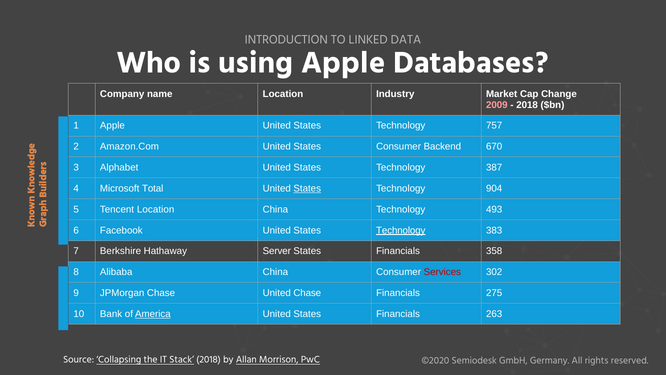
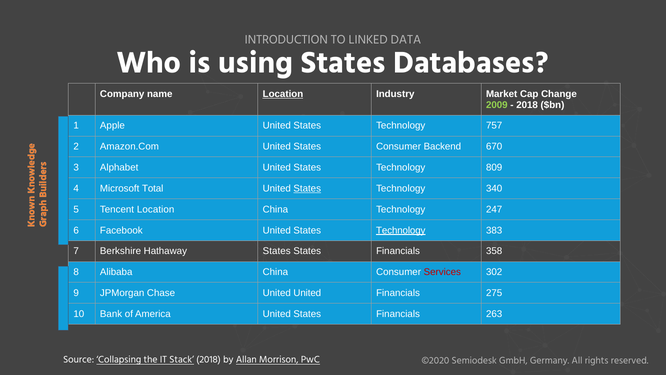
using Apple: Apple -> States (343, 63)
Location underline: none -> present (283, 94)
2009 colour: pink -> light green (497, 105)
387: 387 -> 809 (494, 167)
904: 904 -> 340 (494, 188)
493: 493 -> 247 (494, 209)
Hathaway Server: Server -> States (277, 251)
United Chase: Chase -> United (307, 293)
America underline: present -> none (153, 314)
